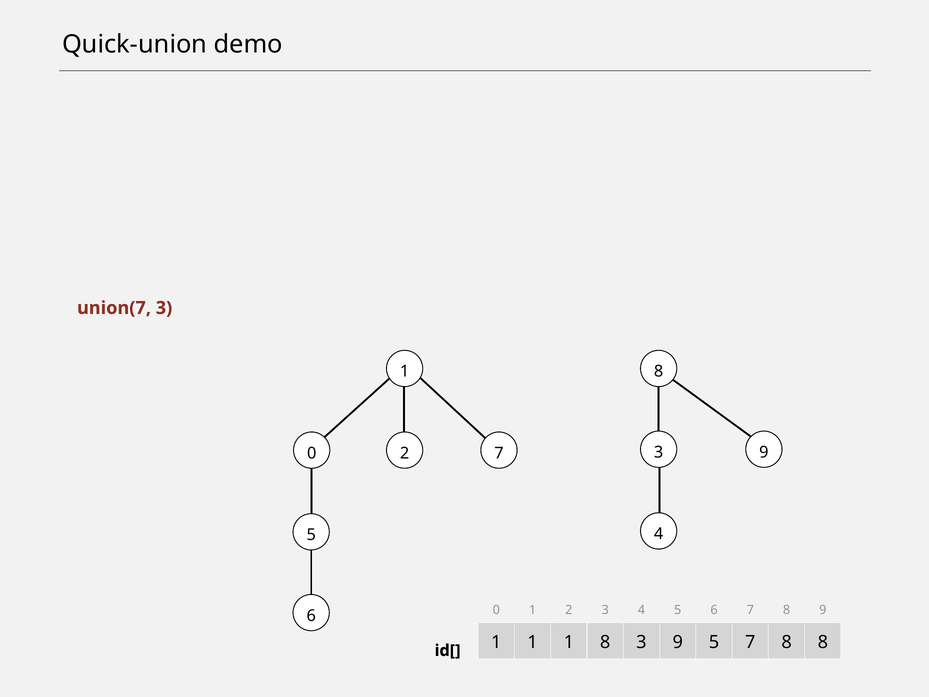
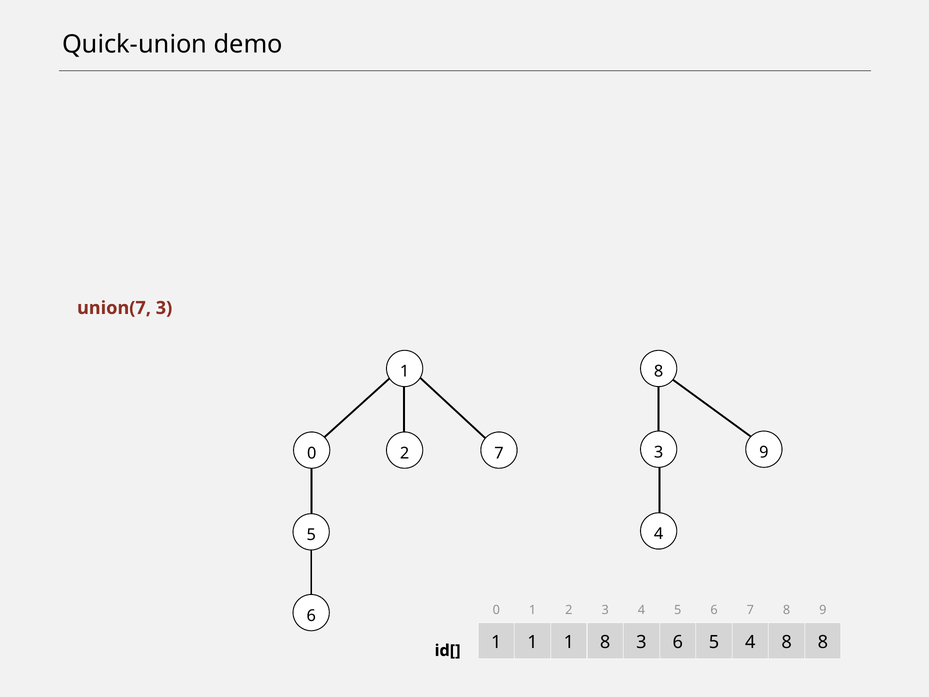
3 9: 9 -> 6 (678, 642)
5 7: 7 -> 4 (750, 642)
